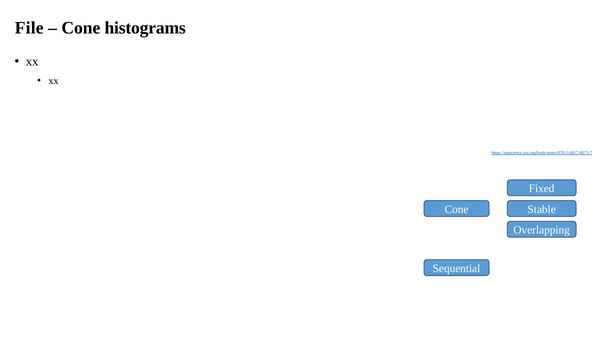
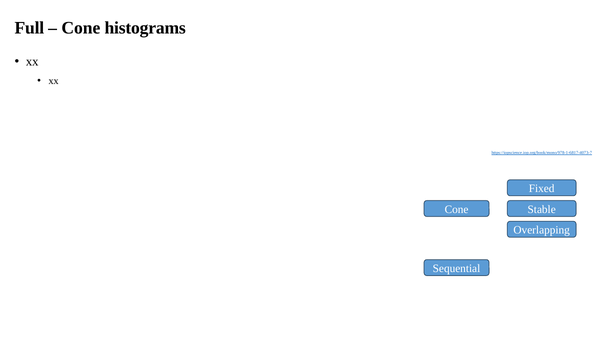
File: File -> Full (29, 28)
